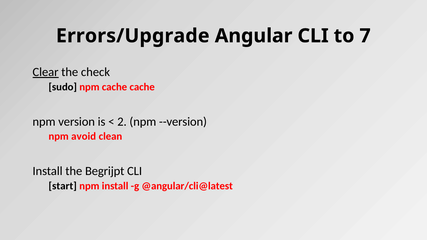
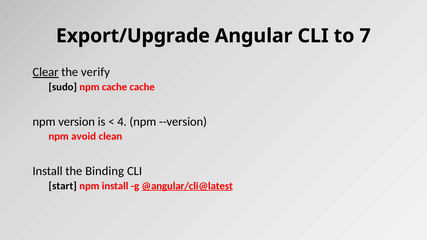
Errors/Upgrade: Errors/Upgrade -> Export/Upgrade (133, 36)
check: check -> verify (95, 72)
2: 2 -> 4 (122, 122)
Begrijpt: Begrijpt -> Binding (105, 171)
@angular/cli@latest underline: none -> present (187, 186)
